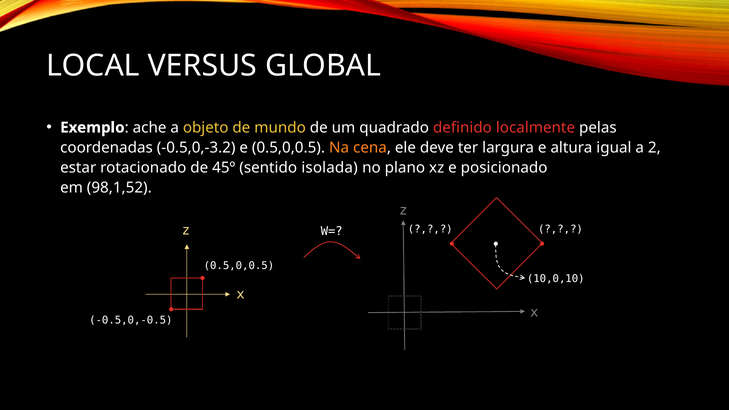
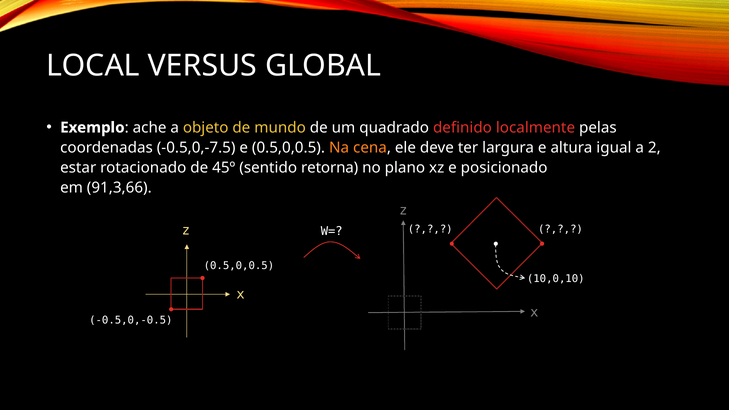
-0.5,0,-3.2: -0.5,0,-3.2 -> -0.5,0,-7.5 (196, 148)
isolada: isolada -> retorna (330, 168)
98,1,52: 98,1,52 -> 91,3,66 (119, 188)
